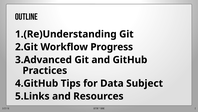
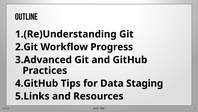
Subject: Subject -> Staging (145, 83)
